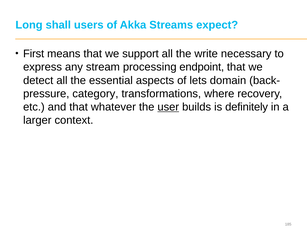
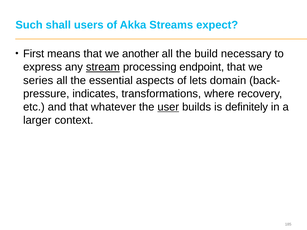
Long: Long -> Such (29, 25)
support: support -> another (141, 54)
write: write -> build (206, 54)
stream underline: none -> present (103, 67)
detect: detect -> series (38, 80)
category: category -> indicates (95, 94)
